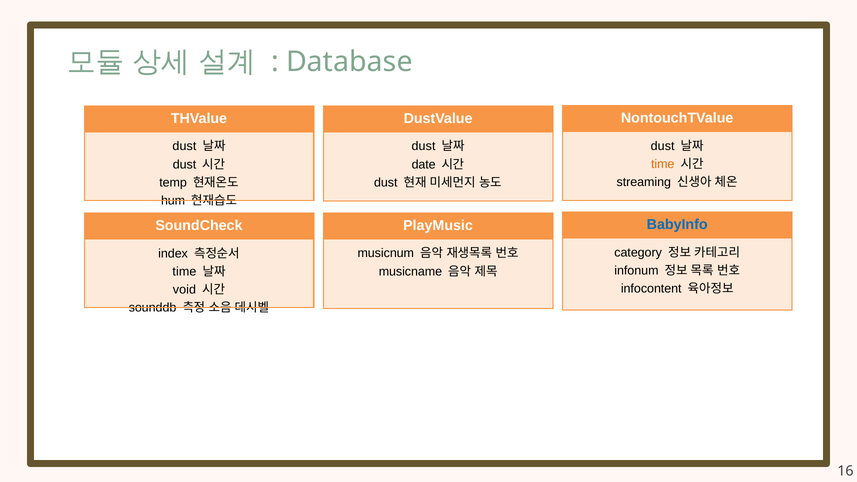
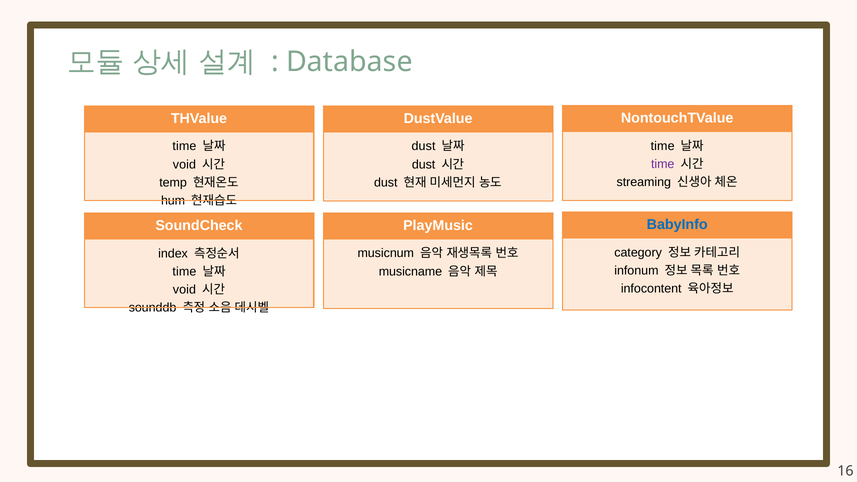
dust: dust -> time (663, 146)
dust: dust -> time (184, 146)
time colour: orange -> purple (663, 164)
dust: dust -> void (184, 164)
date: date -> dust (424, 164)
